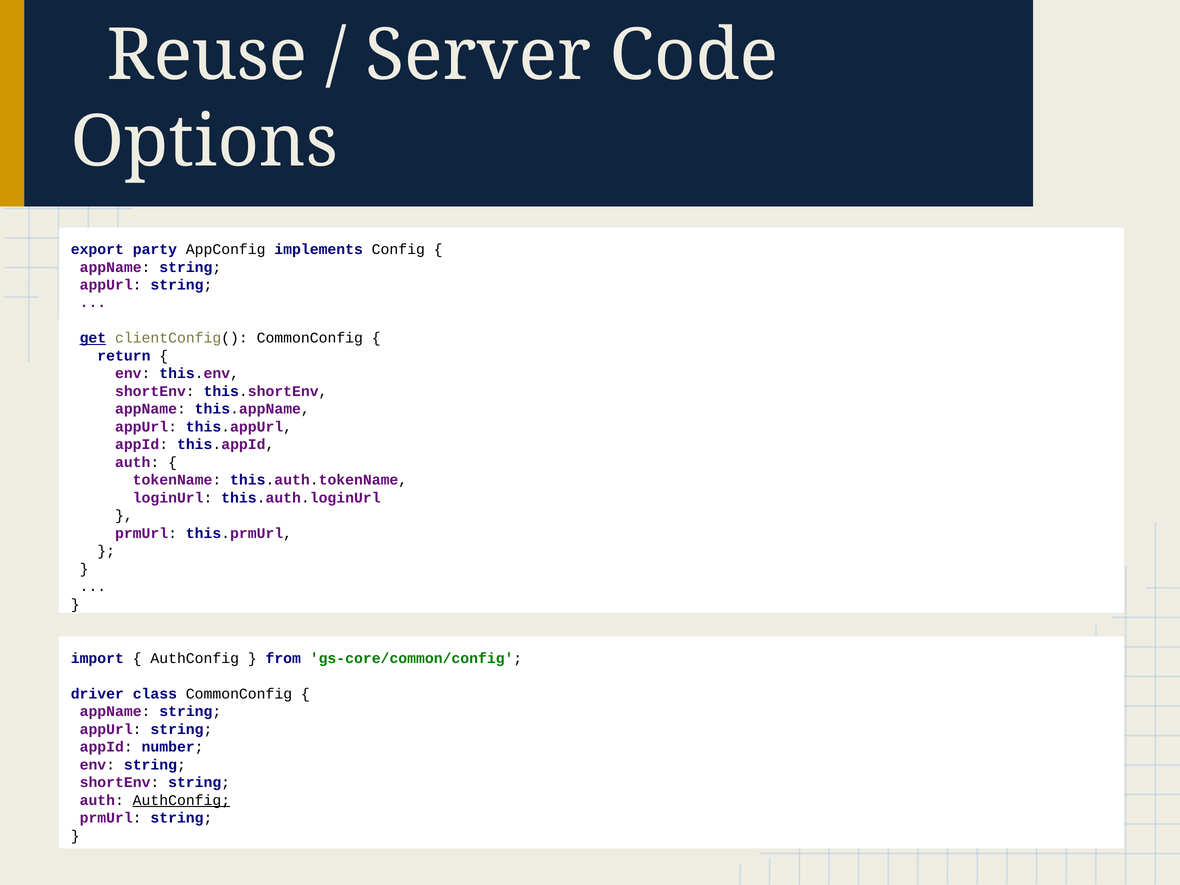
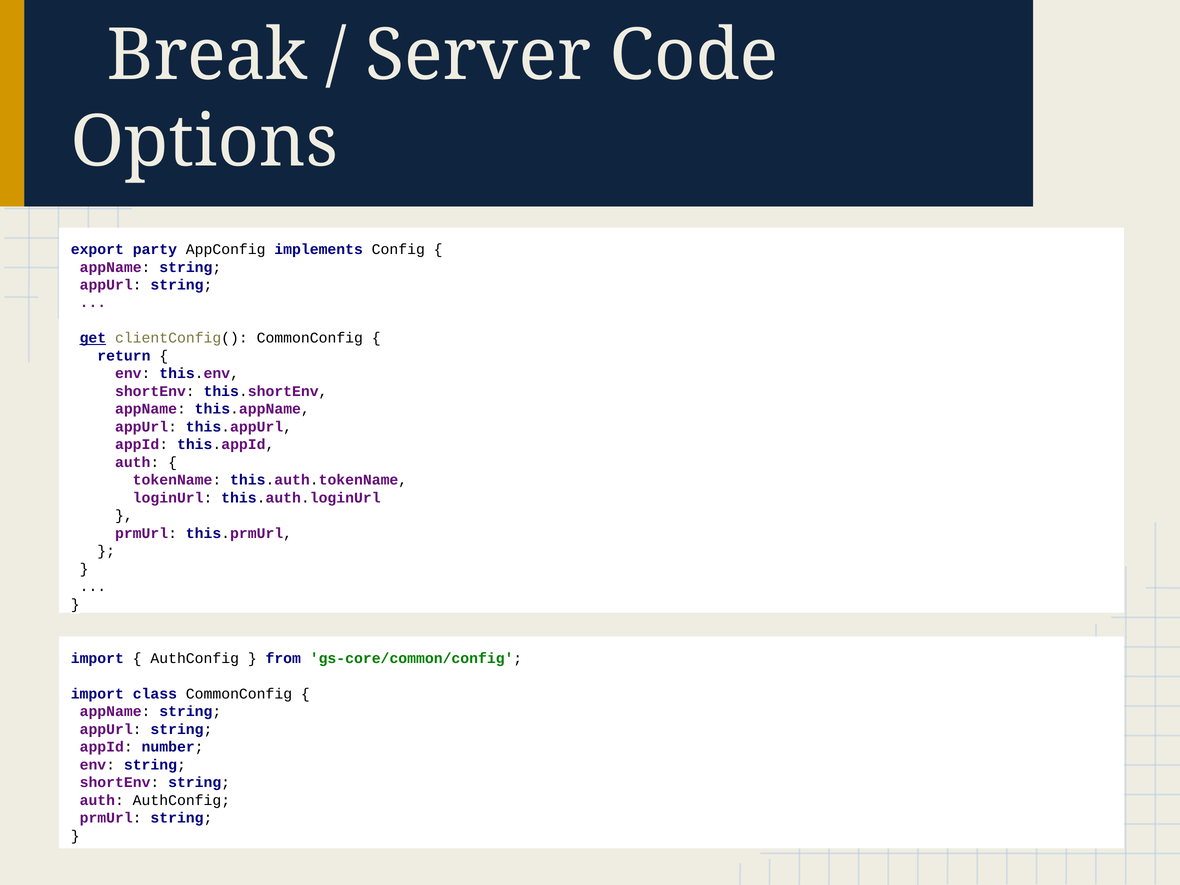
Reuse: Reuse -> Break (207, 55)
driver: driver -> import (97, 694)
AuthConfig underline: present -> none (181, 800)
